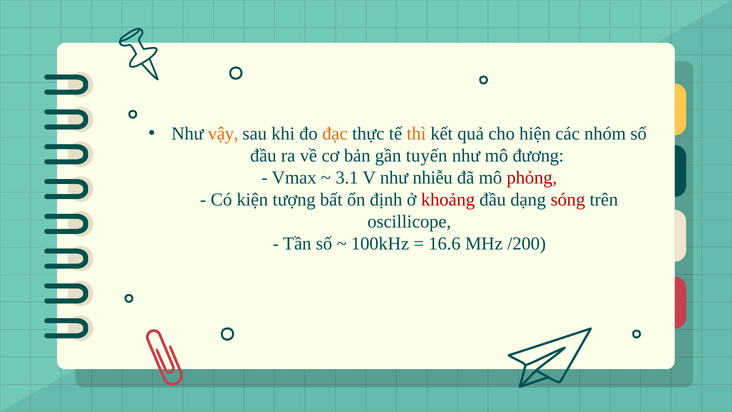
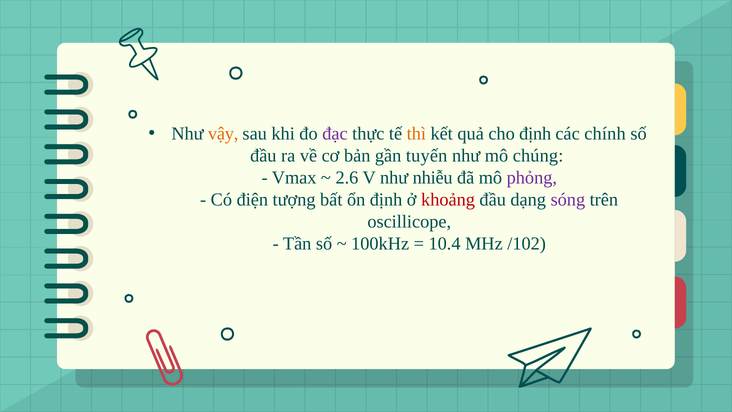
đạc colour: orange -> purple (335, 134)
cho hiện: hiện -> định (535, 134)
nhóm: nhóm -> chính (605, 134)
đương: đương -> chúng (538, 156)
3.1: 3.1 -> 2.6 (347, 178)
phỏng colour: red -> purple (532, 178)
kiện: kiện -> điện (252, 200)
sóng colour: red -> purple (568, 200)
16.6: 16.6 -> 10.4 (445, 244)
/200: /200 -> /102 (527, 244)
